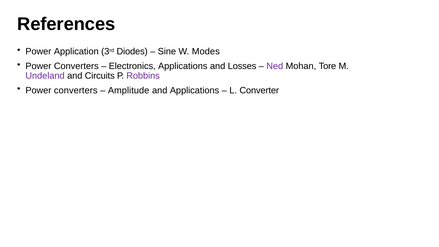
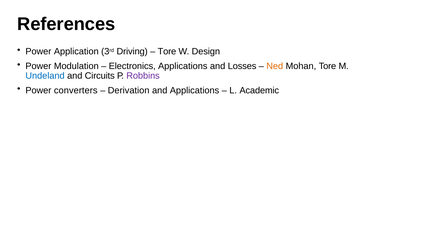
Diodes: Diodes -> Driving (132, 52)
Sine: Sine -> Tore (167, 52)
Modes: Modes -> Design (206, 52)
Converters: Converters -> Modulation (76, 66)
Ned colour: purple -> orange (275, 66)
Undeland colour: purple -> blue (45, 76)
Amplitude: Amplitude -> Derivation (129, 90)
Converter: Converter -> Academic (259, 90)
